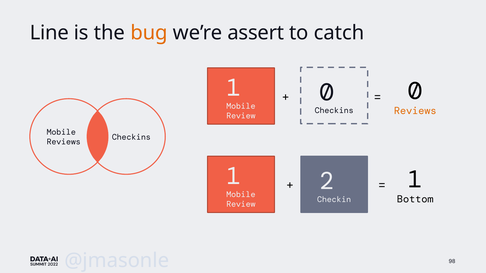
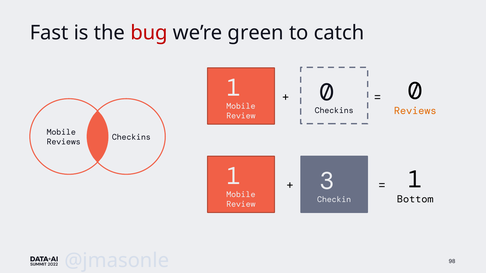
Line: Line -> Fast (49, 33)
bug colour: orange -> red (149, 33)
assert: assert -> green (256, 33)
2: 2 -> 3 (327, 181)
